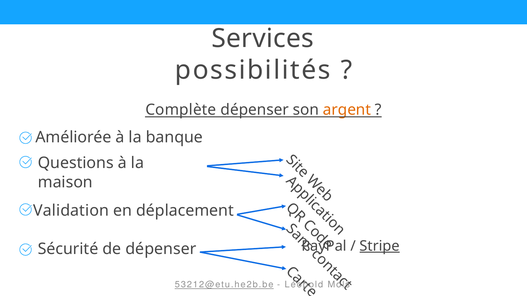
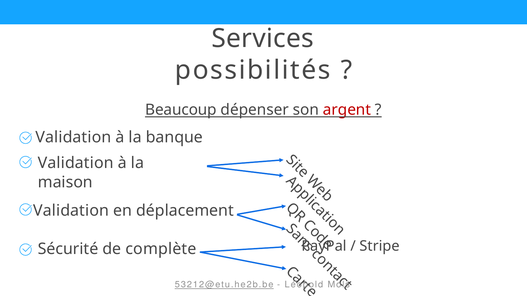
Complète: Complète -> Beaucoup (181, 110)
argent colour: orange -> red (347, 110)
Améliorée: Améliorée -> Validation (73, 137)
Questions: Questions -> Validation (76, 163)
Stripe underline: present -> none (380, 246)
de dépenser: dépenser -> complète (161, 249)
